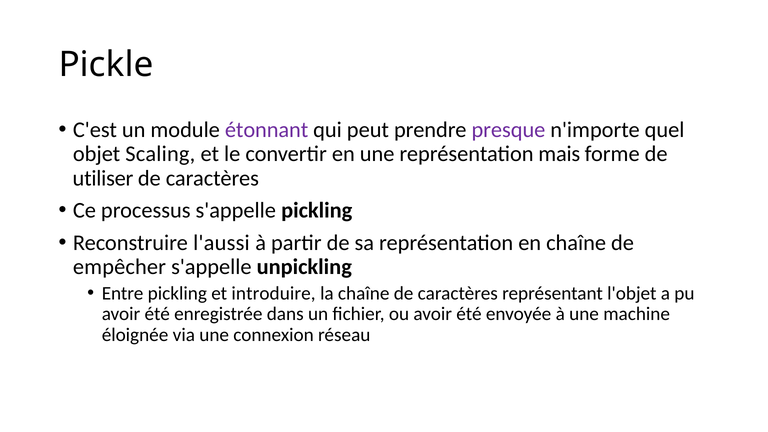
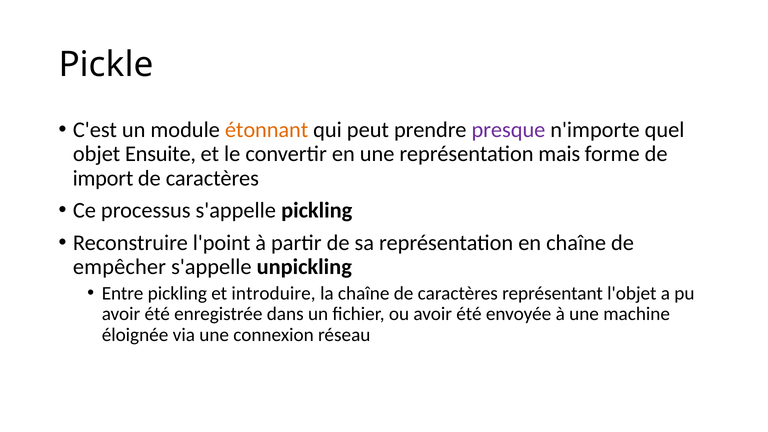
étonnant colour: purple -> orange (267, 130)
Scaling: Scaling -> Ensuite (161, 154)
utiliser: utiliser -> import (103, 178)
l'aussi: l'aussi -> l'point (222, 243)
